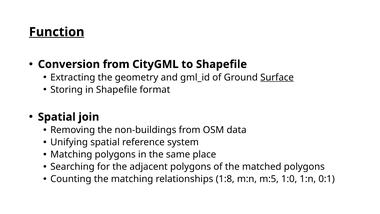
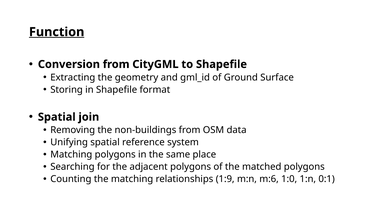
Surface underline: present -> none (277, 77)
1:8: 1:8 -> 1:9 (225, 179)
m:5: m:5 -> m:6 (269, 179)
